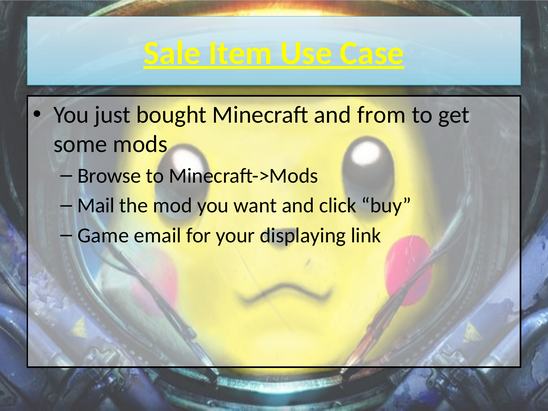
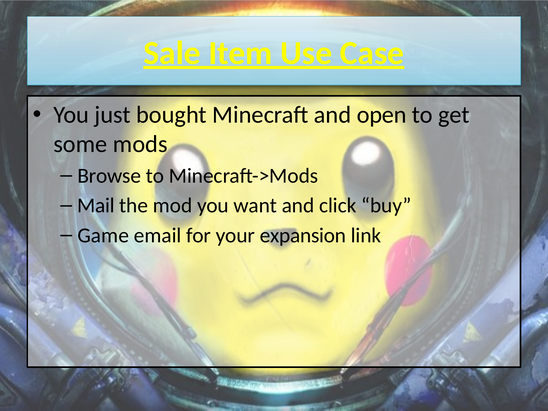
from: from -> open (382, 115)
displaying: displaying -> expansion (303, 235)
